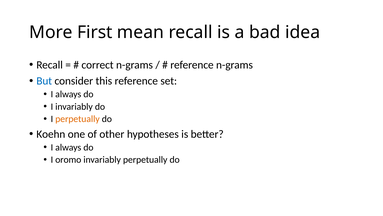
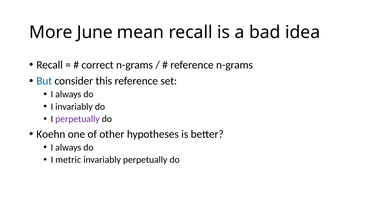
First: First -> June (95, 32)
perpetually colour: orange -> purple (77, 119)
oromo: oromo -> metric (68, 159)
